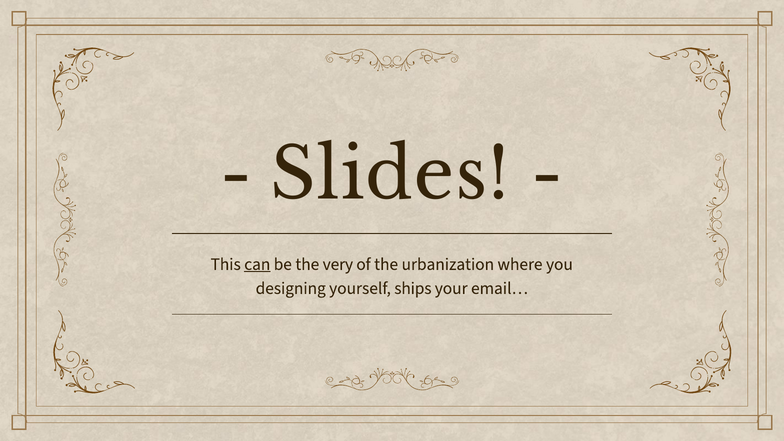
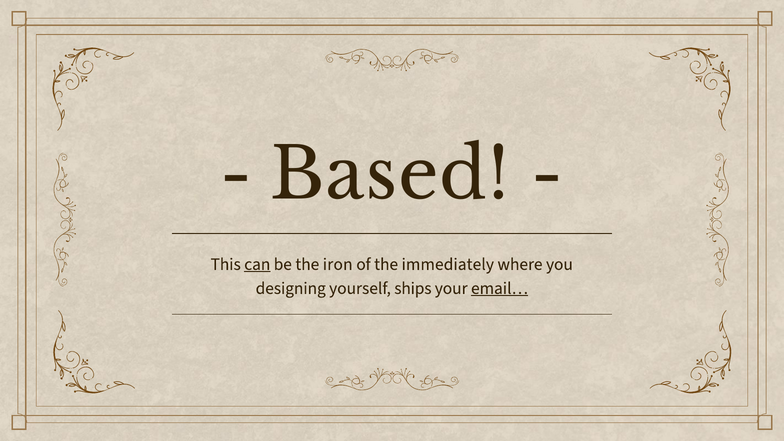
Slides: Slides -> Based (390, 175)
very: very -> iron (338, 264)
urbanization: urbanization -> immediately (448, 264)
email… underline: none -> present (500, 288)
